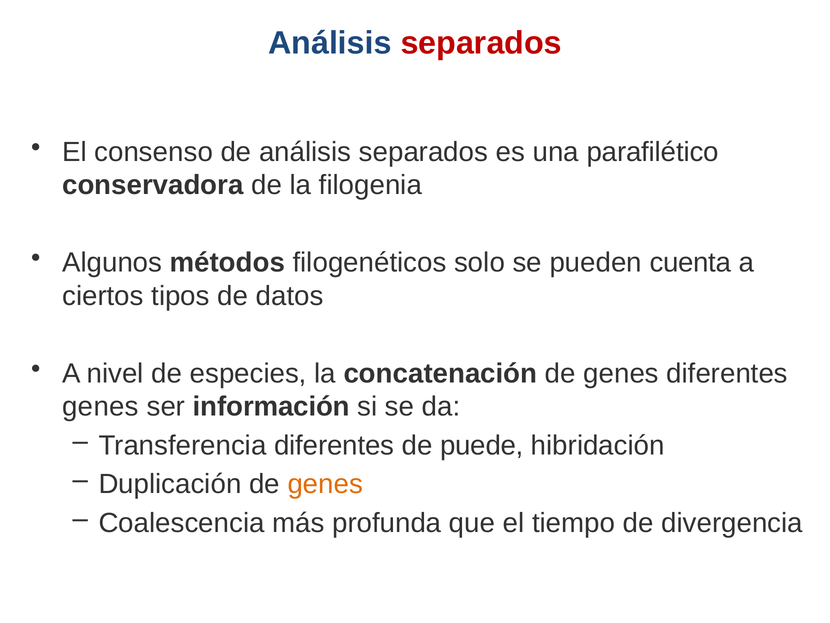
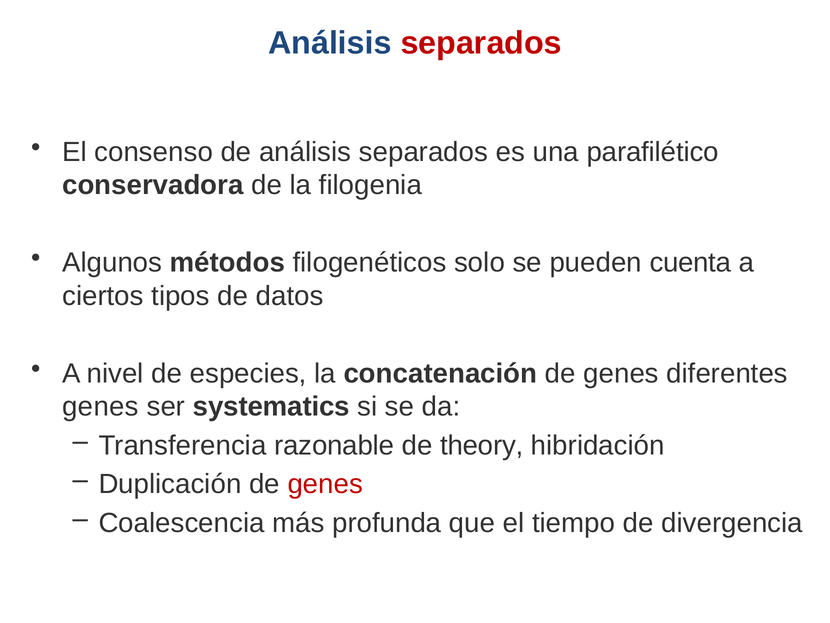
información: información -> systematics (271, 406)
Transferencia diferentes: diferentes -> razonable (334, 445)
puede: puede -> theory (482, 445)
genes colour: orange -> red (325, 484)
